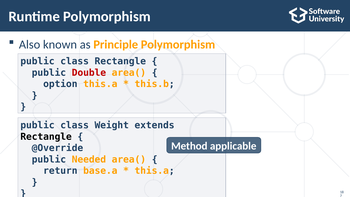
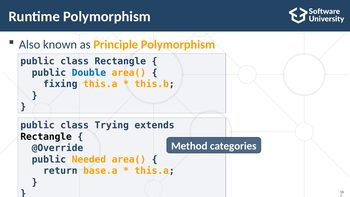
Double colour: red -> blue (89, 73)
option: option -> fixing (60, 84)
Weight: Weight -> Trying (112, 125)
applicable: applicable -> categories (233, 146)
